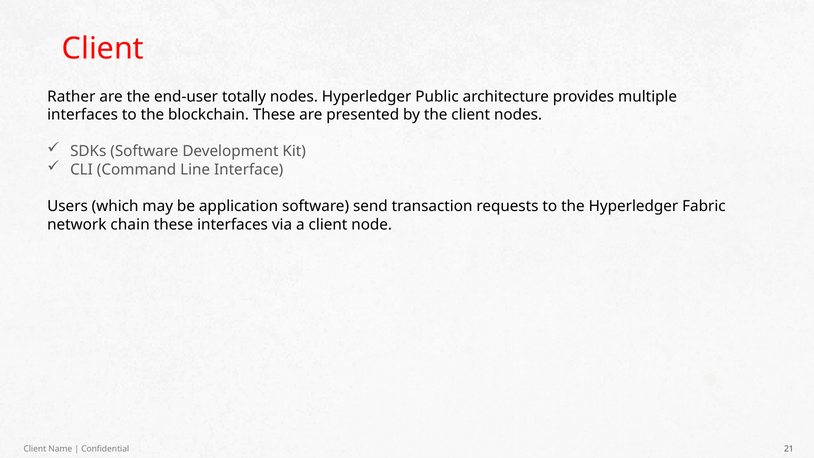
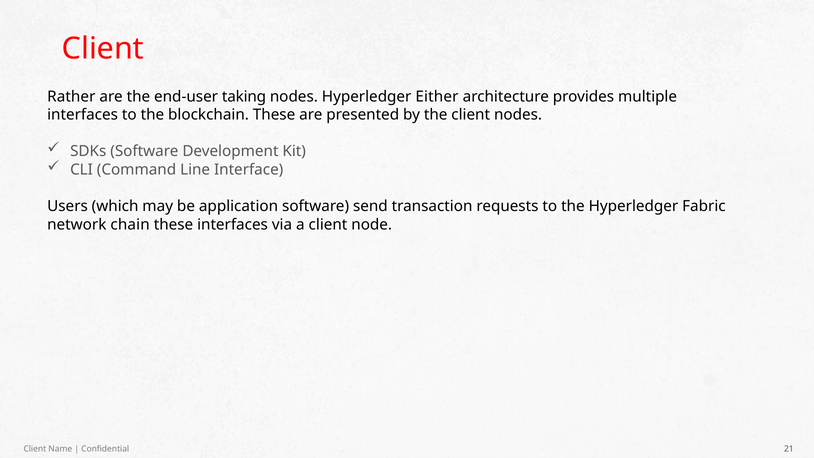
totally: totally -> taking (244, 96)
Public: Public -> Either (437, 96)
